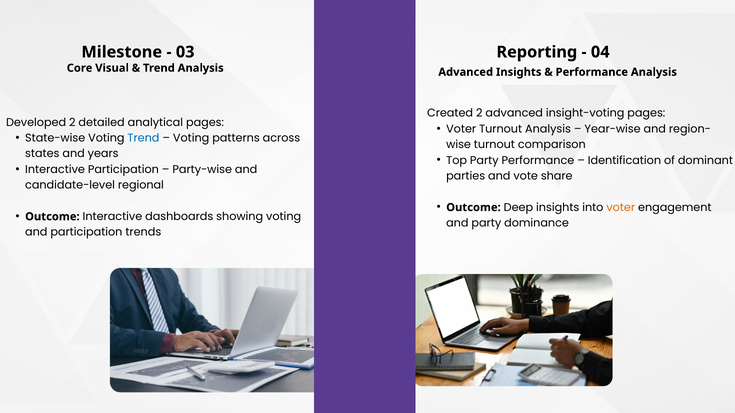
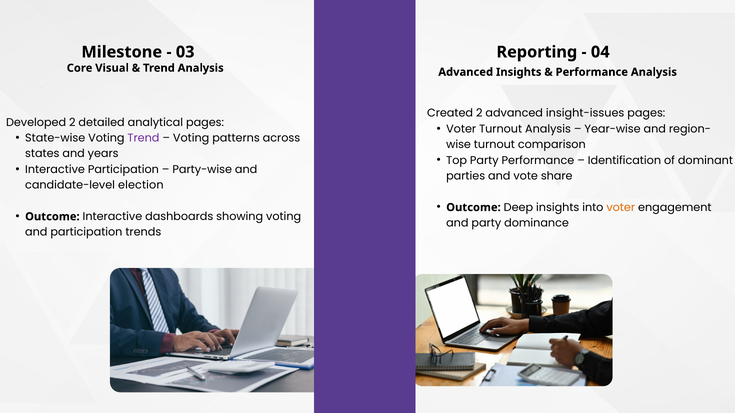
insight-voting: insight-voting -> insight-issues (585, 113)
Trend colour: blue -> purple (143, 138)
regional: regional -> election (141, 185)
